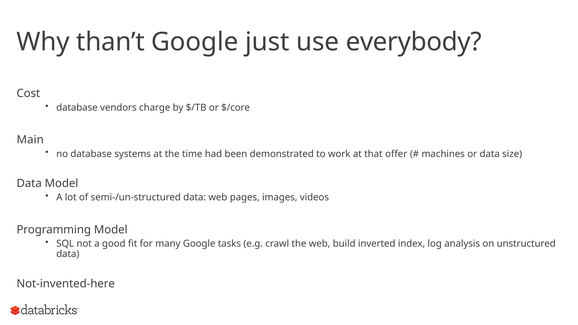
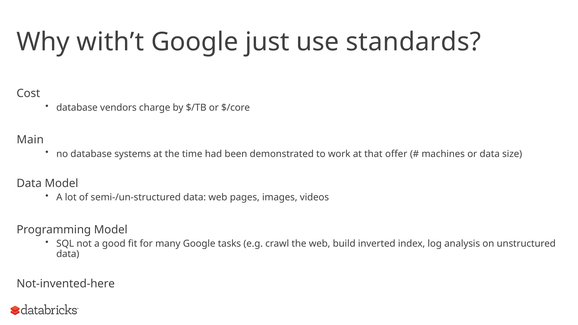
than’t: than’t -> with’t (110, 42)
everybody: everybody -> standards (413, 42)
